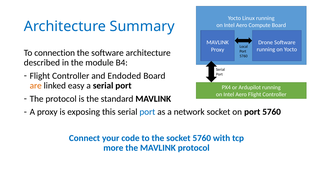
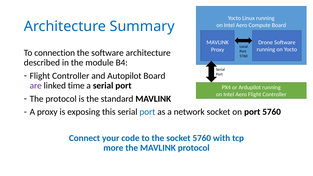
Endoded: Endoded -> Autopilot (124, 76)
are colour: orange -> purple (36, 86)
easy: easy -> time (76, 86)
